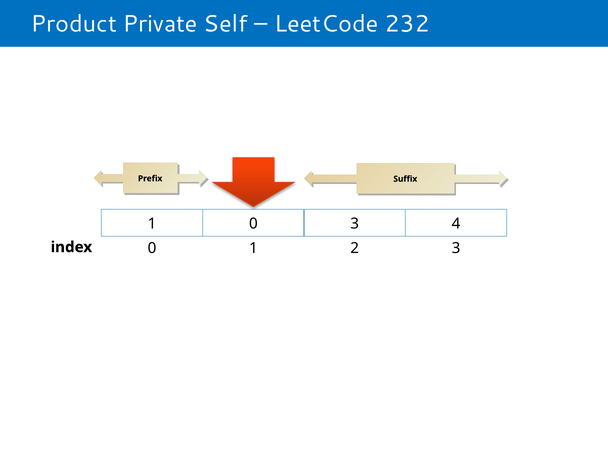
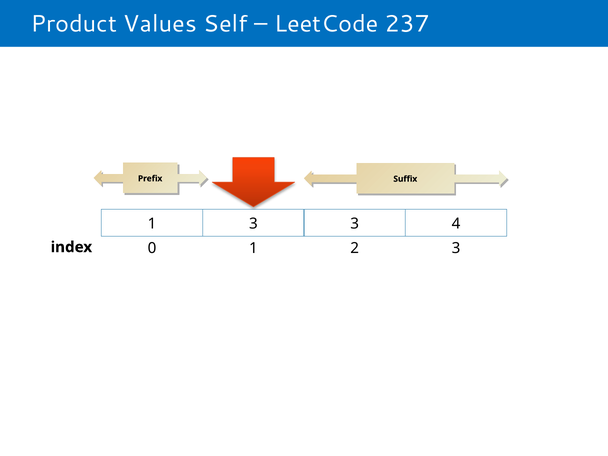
Private: Private -> Values (160, 24)
232: 232 -> 237 (407, 24)
0: 0 -> 3 (253, 224)
